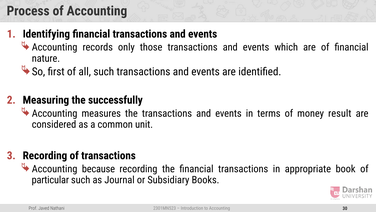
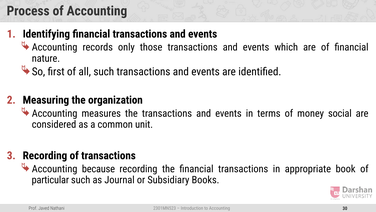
successfully: successfully -> organization (115, 100)
result: result -> social (340, 113)
